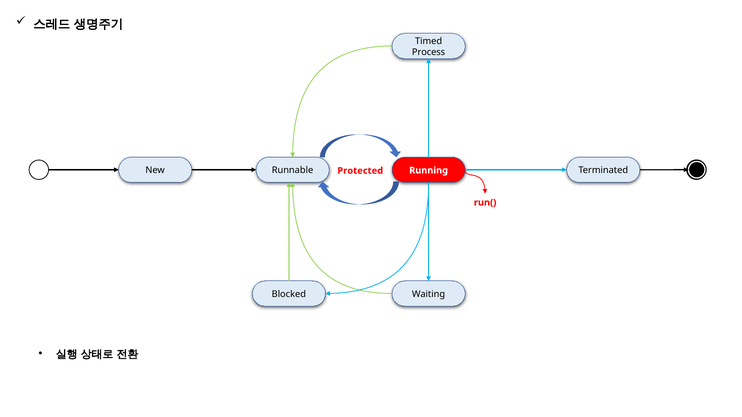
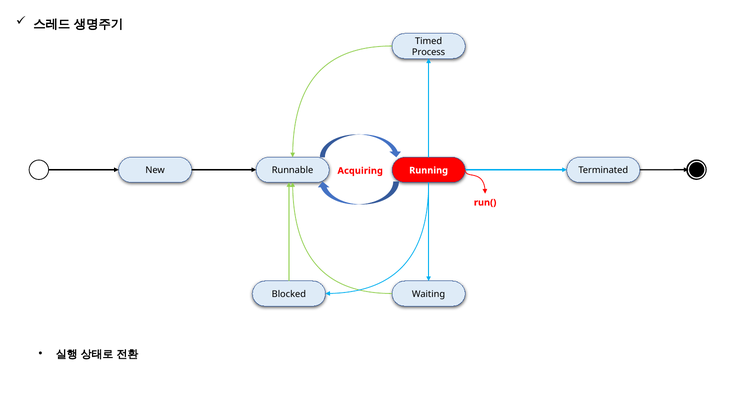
Protected: Protected -> Acquiring (360, 171)
